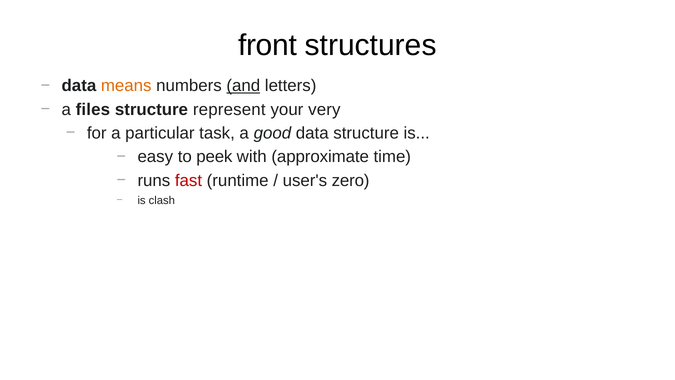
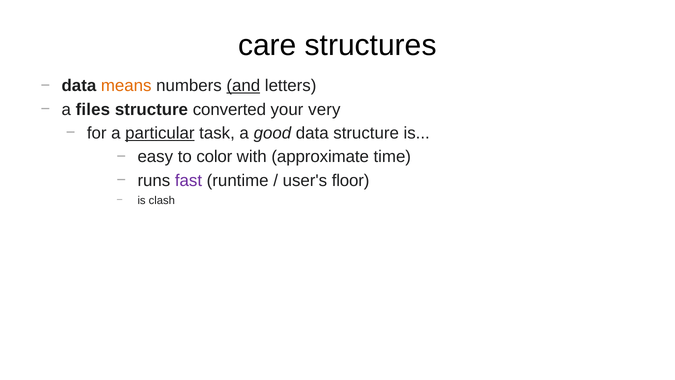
front: front -> care (267, 46)
represent: represent -> converted (229, 109)
particular underline: none -> present (160, 133)
peek: peek -> color (214, 157)
fast colour: red -> purple (189, 180)
zero: zero -> floor (351, 180)
